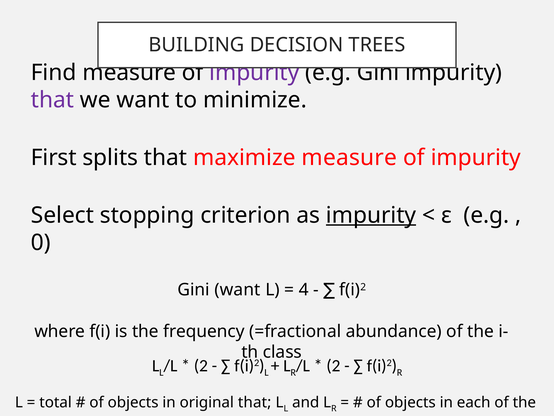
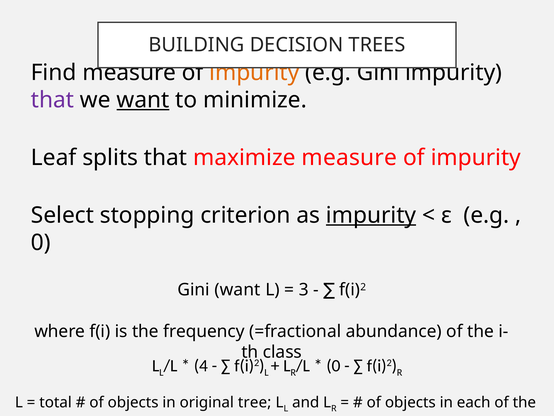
impurity colour: purple -> orange (254, 73)
want underline: none -> present (143, 100)
First: First -> Leaf (54, 157)
4: 4 -> 3 (304, 289)
2: 2 -> 4 (201, 365)
2: 2 -> 0 (333, 365)
original that: that -> tree (255, 402)
